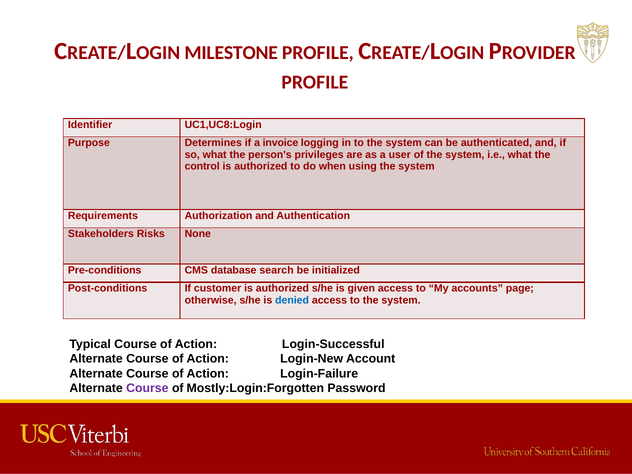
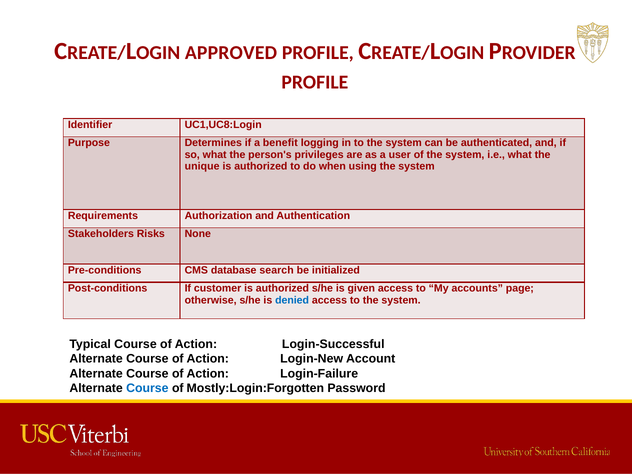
MILESTONE: MILESTONE -> APPROVED (231, 53)
invoice: invoice -> benefit (280, 143)
control: control -> unique (202, 166)
Course colour: purple -> blue (147, 388)
